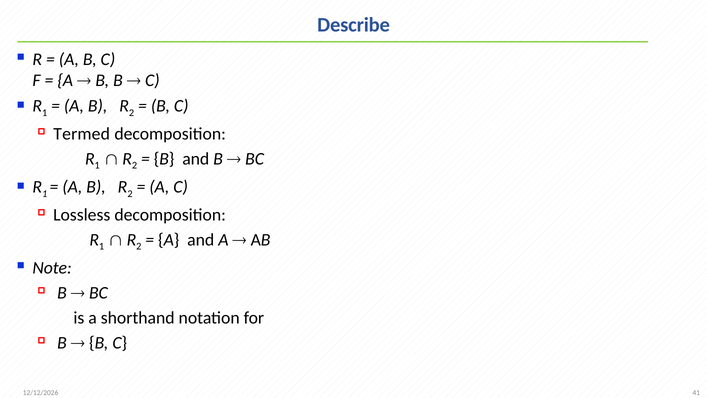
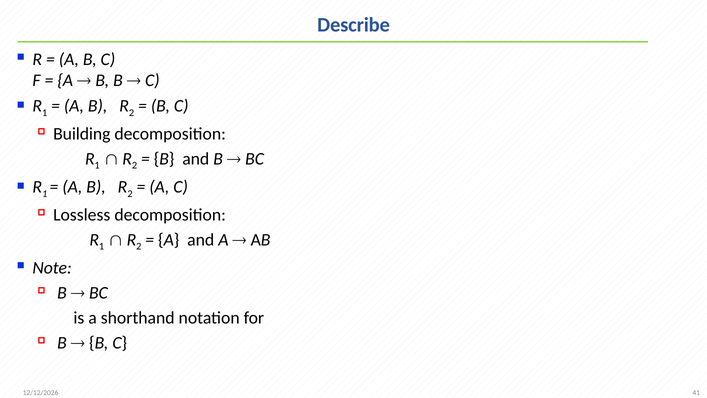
Termed: Termed -> Building (82, 134)
